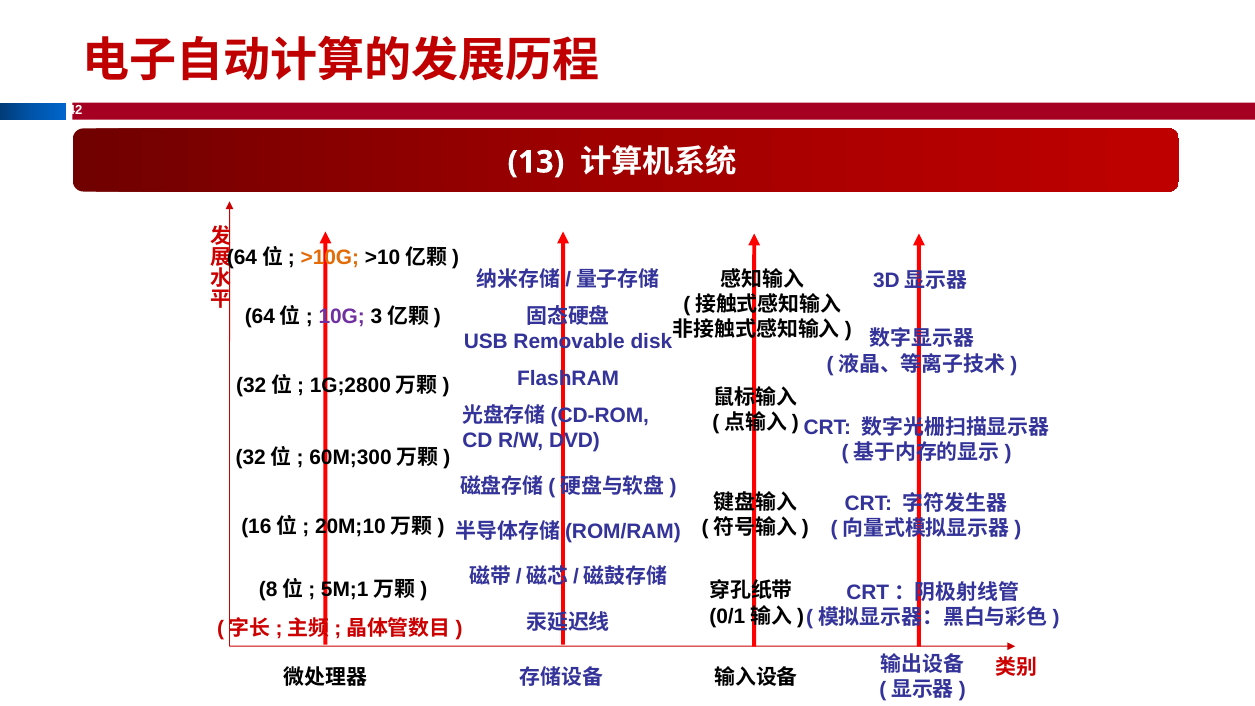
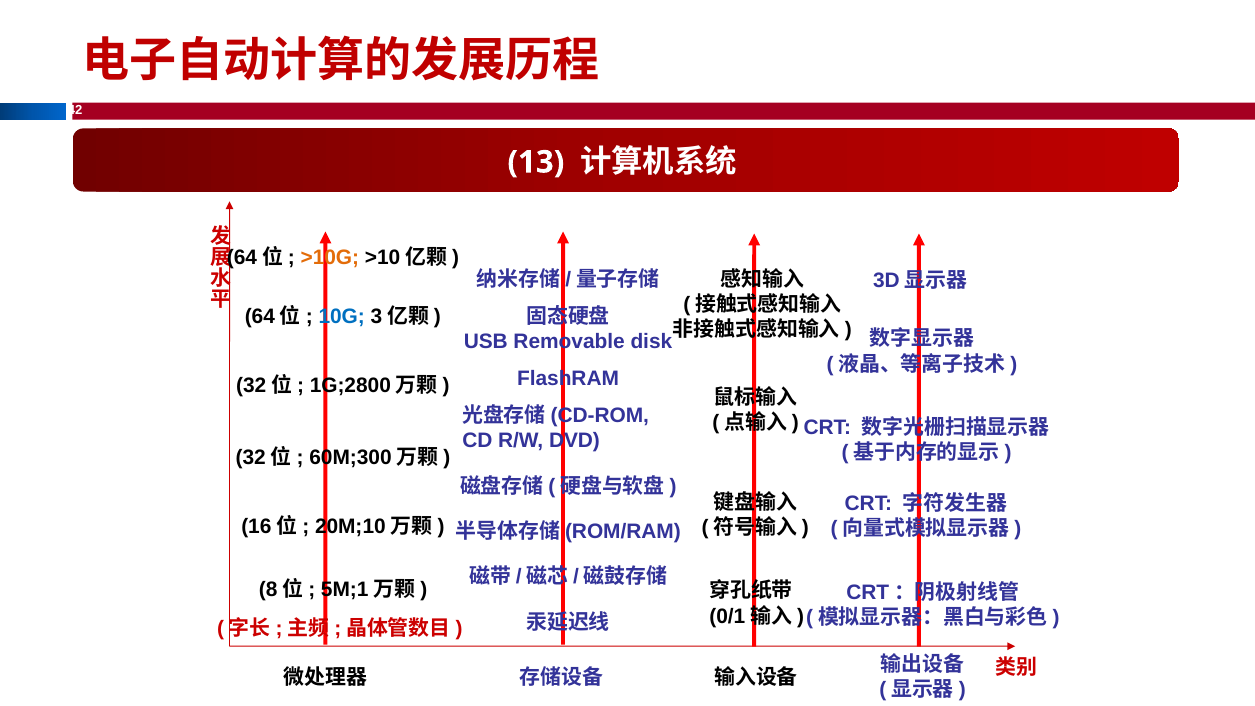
10G colour: purple -> blue (342, 317)
